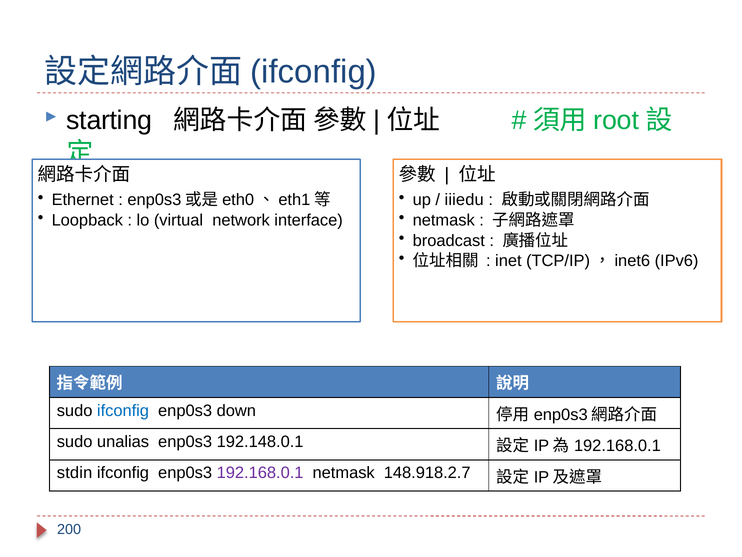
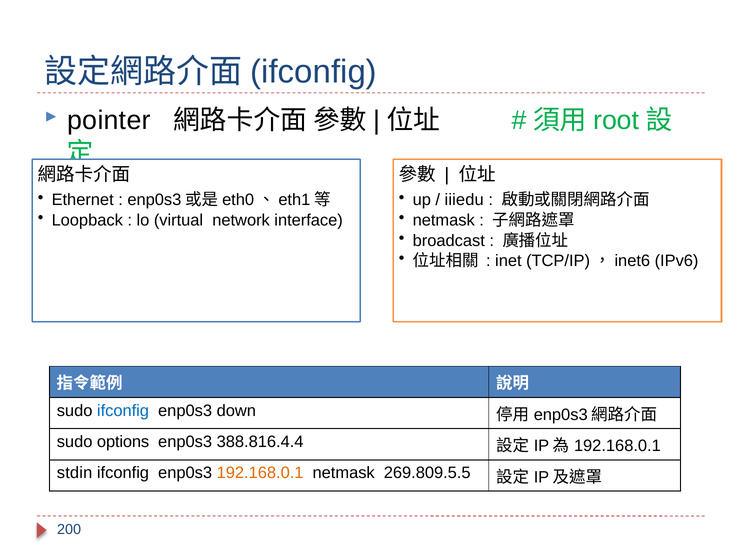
starting: starting -> pointer (109, 121)
unalias: unalias -> options (123, 441)
192.148.0.1: 192.148.0.1 -> 388.816.4.4 (260, 441)
192.168.0.1 colour: purple -> orange (260, 473)
148.918.2.7: 148.918.2.7 -> 269.809.5.5 (427, 473)
